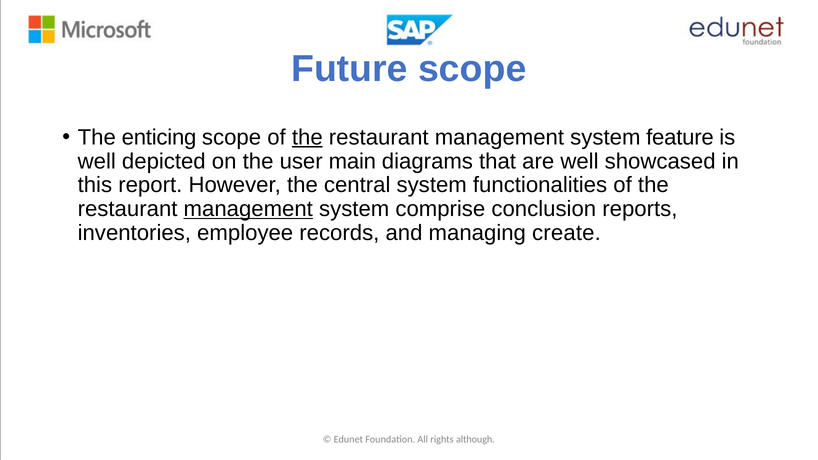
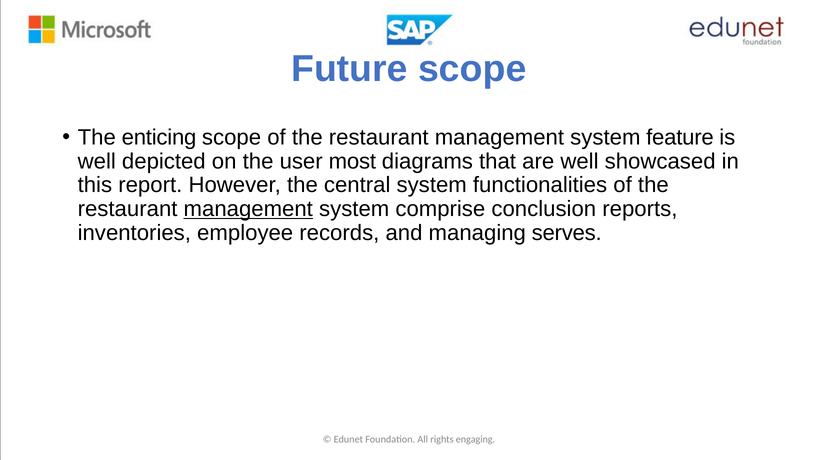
the underline: present -> none (307, 137)
main: main -> most (352, 161)
create: create -> serves (567, 233)
although: although -> engaging (475, 439)
